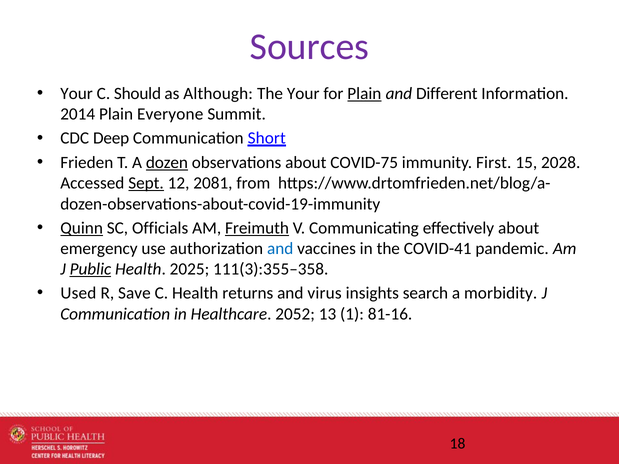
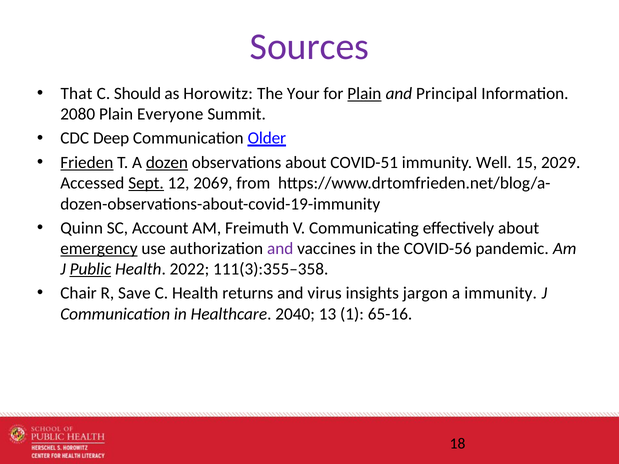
Your: Your -> That (76, 94)
Although: Although -> Horowitz (218, 94)
Different: Different -> Principal (447, 94)
2014: 2014 -> 2080 (78, 114)
Short: Short -> Older (267, 138)
Frieden underline: none -> present (87, 163)
COVID-75: COVID-75 -> COVID-51 (364, 163)
First: First -> Well (494, 163)
2028: 2028 -> 2029 (561, 163)
2081: 2081 -> 2069 (213, 183)
Quinn underline: present -> none (82, 228)
Officials: Officials -> Account (160, 228)
Freimuth underline: present -> none (257, 228)
emergency underline: none -> present (99, 249)
and colour: blue -> purple (280, 249)
COVID-41: COVID-41 -> COVID-56 (438, 249)
2025: 2025 -> 2022 (189, 269)
Used: Used -> Chair (78, 293)
search: search -> jargon (425, 293)
a morbidity: morbidity -> immunity (501, 293)
2052: 2052 -> 2040 (295, 314)
81-16: 81-16 -> 65-16 (390, 314)
